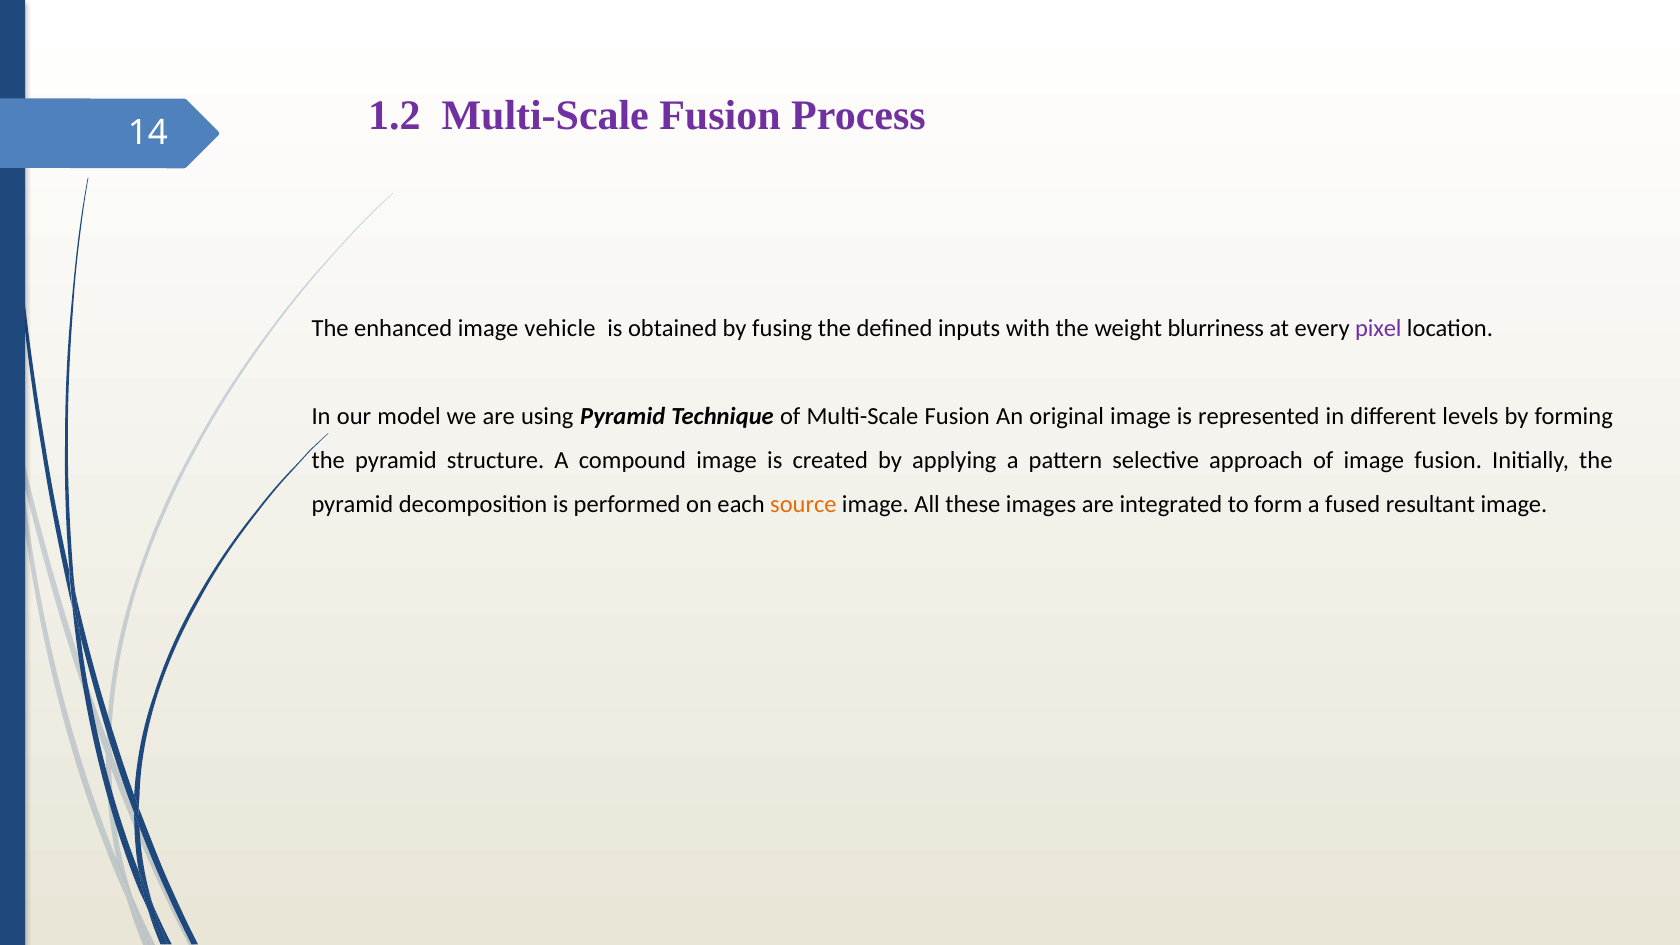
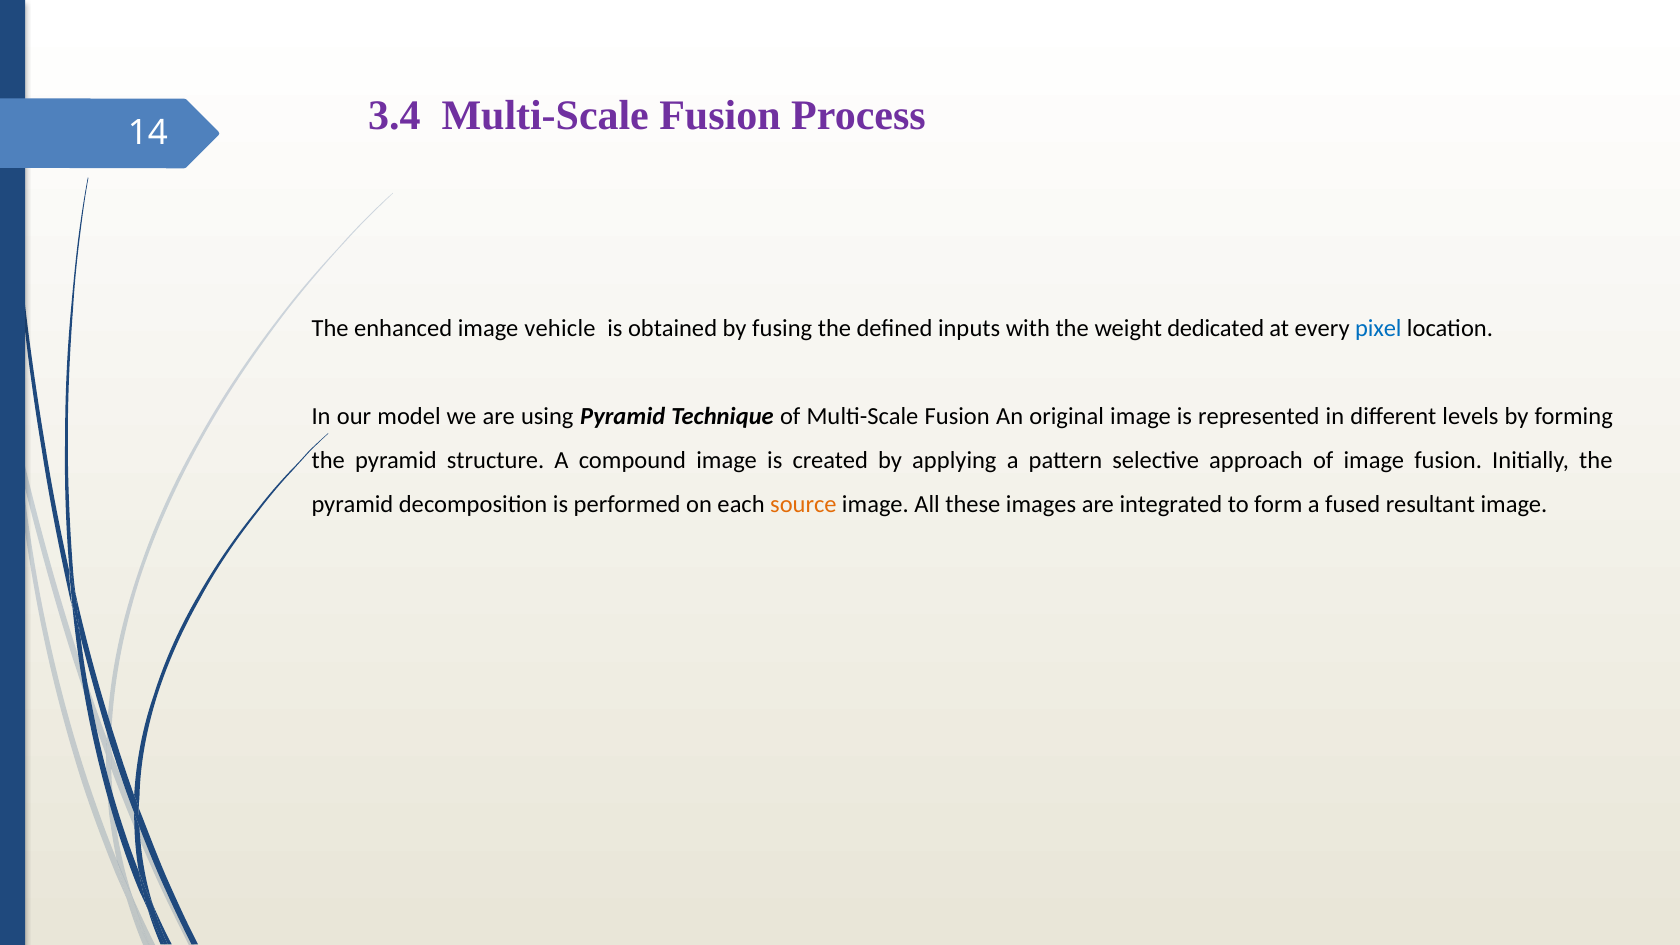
1.2: 1.2 -> 3.4 (394, 116)
blurriness: blurriness -> dedicated (1216, 328)
pixel colour: purple -> blue (1378, 328)
